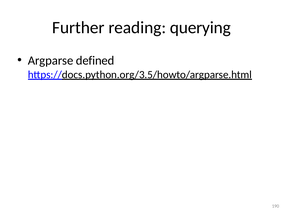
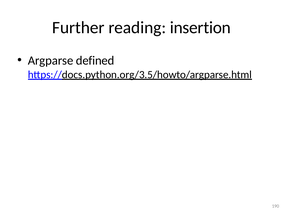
querying: querying -> insertion (200, 27)
